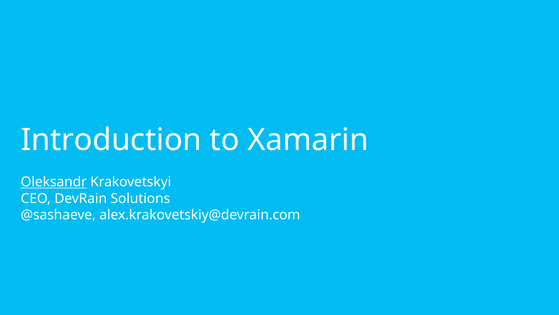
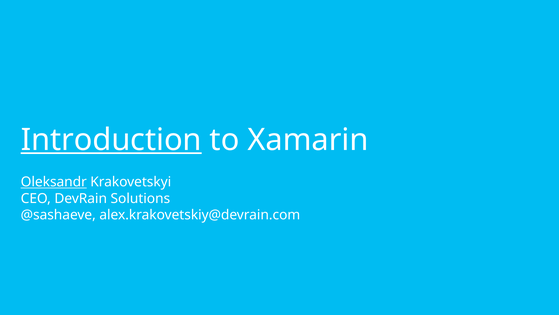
Introduction underline: none -> present (111, 140)
